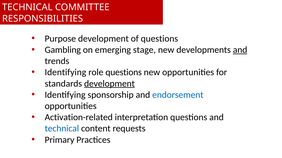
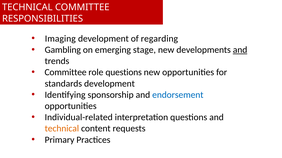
Purpose: Purpose -> Imaging (60, 39)
of questions: questions -> regarding (159, 39)
Identifying: Identifying -> Committee (66, 73)
development underline: present -> none (109, 84)
Activation-related: Activation-related -> Individual-related (79, 118)
technical colour: blue -> orange (62, 129)
